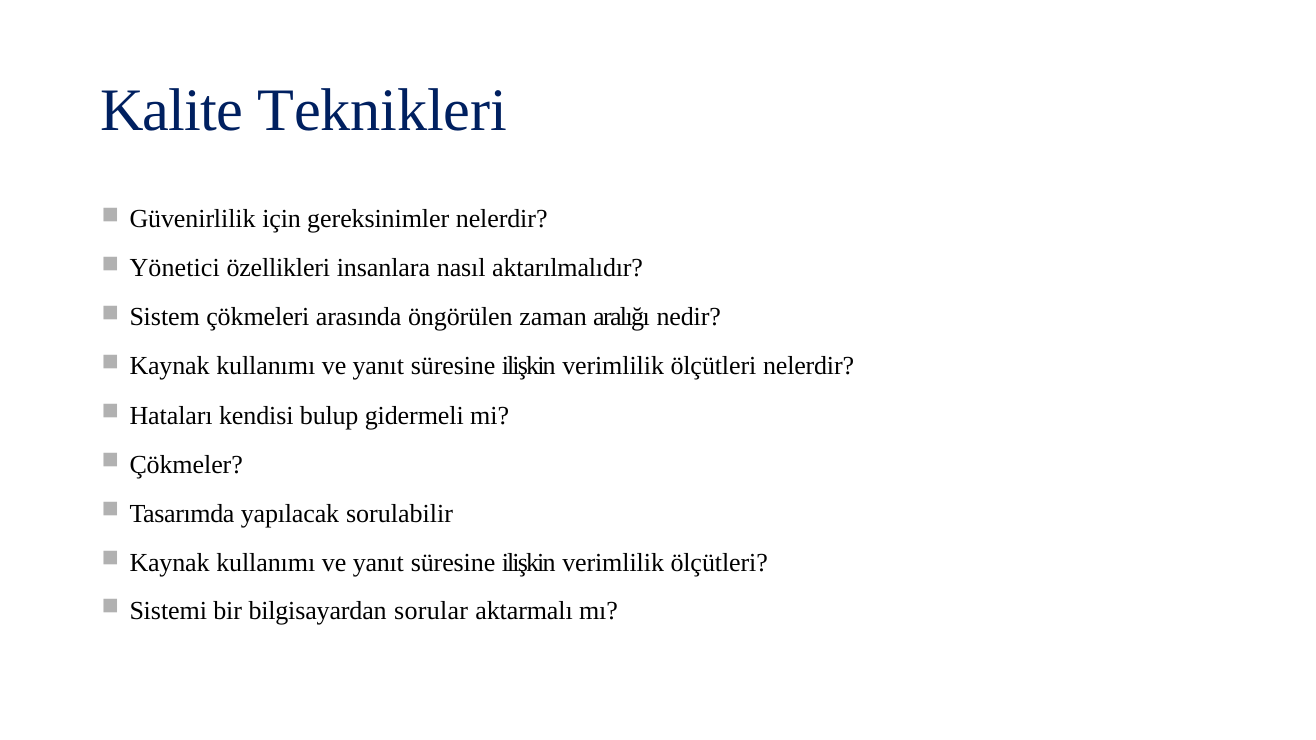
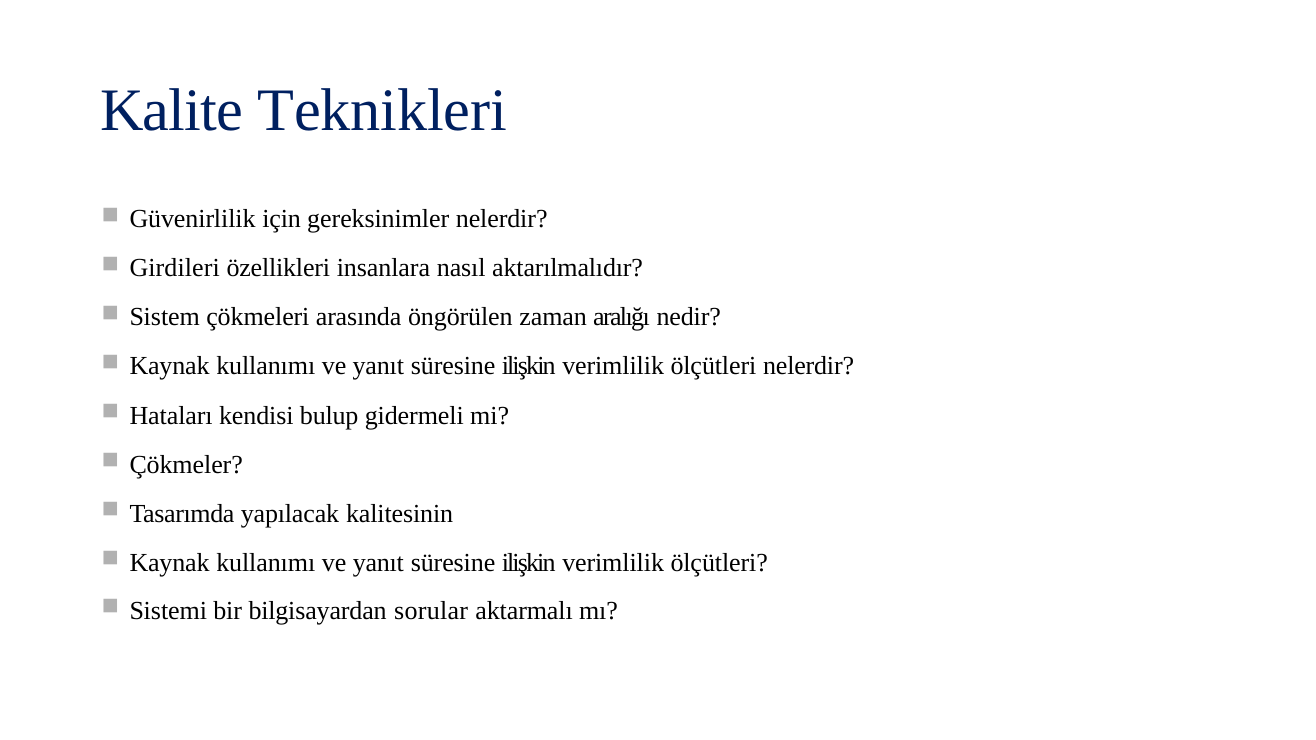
Yönetici: Yönetici -> Girdileri (175, 268)
sorulabilir: sorulabilir -> kalitesinin (400, 514)
